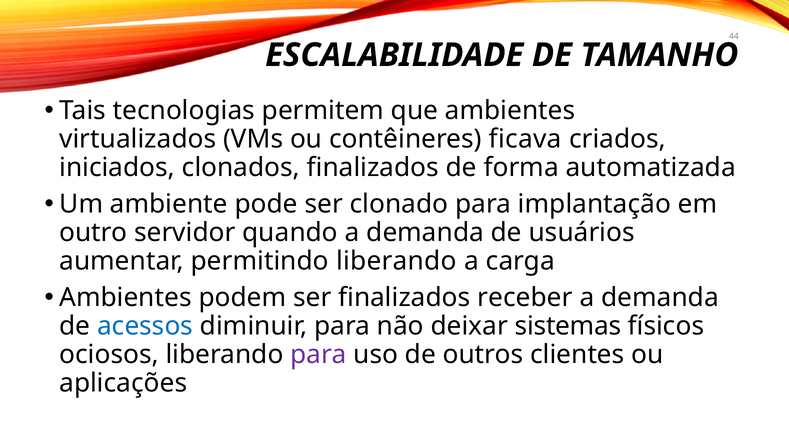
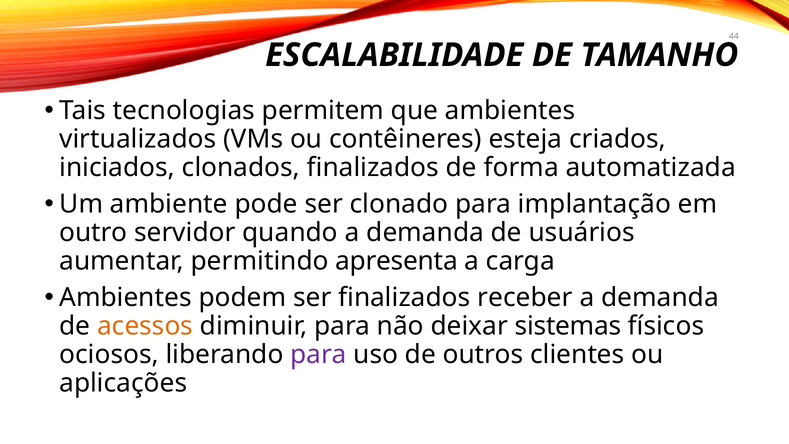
ficava: ficava -> esteja (525, 139)
permitindo liberando: liberando -> apresenta (397, 261)
acessos colour: blue -> orange (145, 326)
